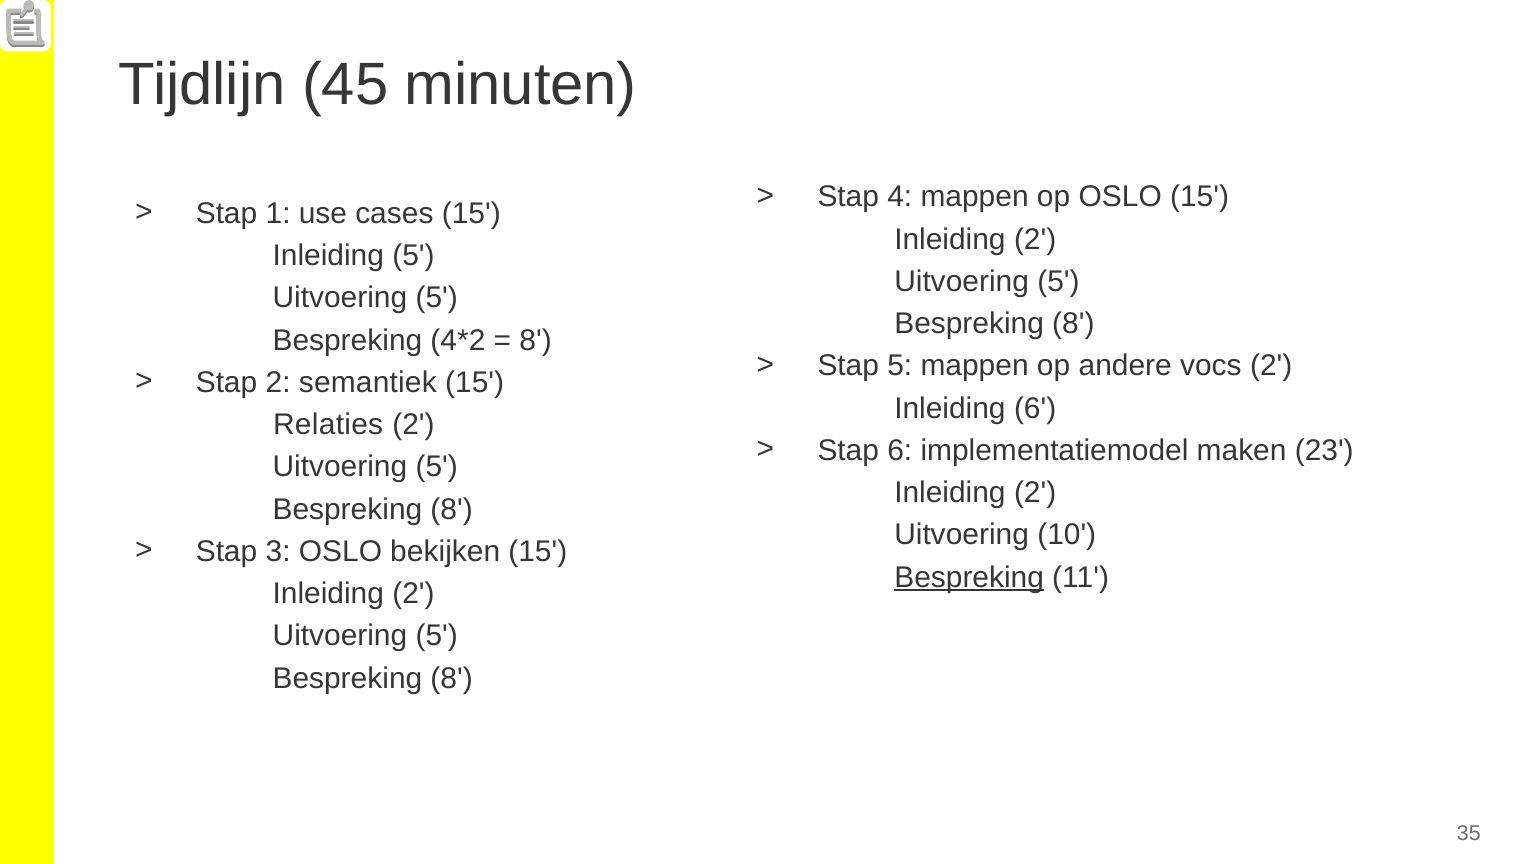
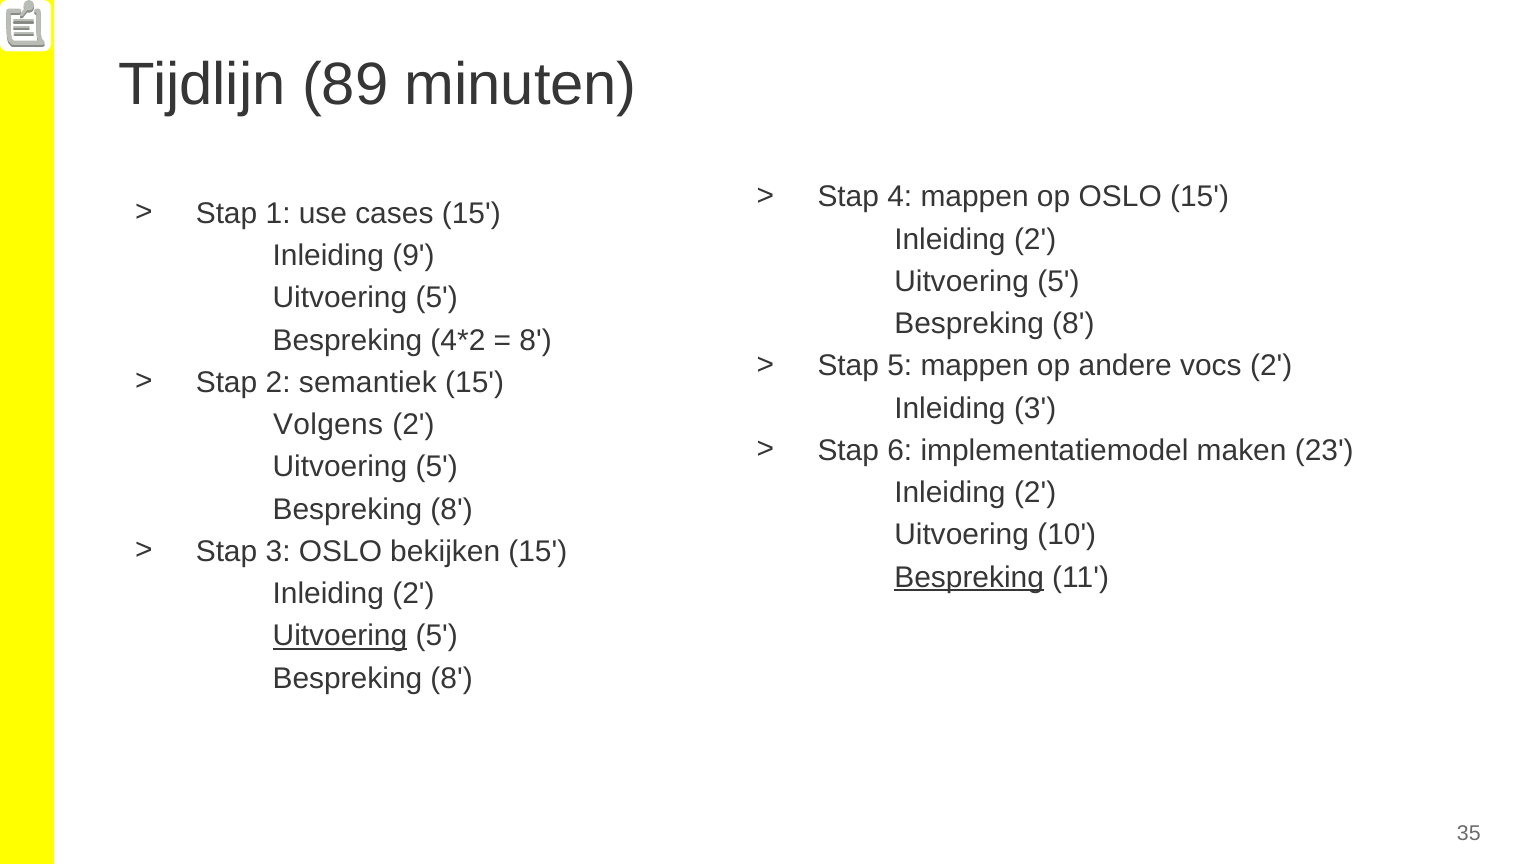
45: 45 -> 89 (345, 85)
Inleiding 5: 5 -> 9 (413, 256)
Inleiding 6: 6 -> 3 (1035, 409)
Relaties: Relaties -> Volgens (328, 425)
Uitvoering underline: none -> present (340, 637)
